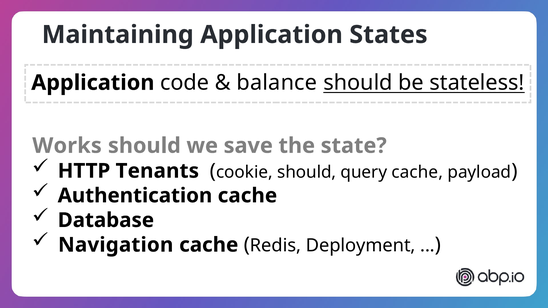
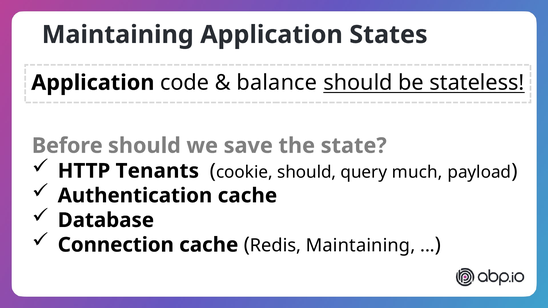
Works: Works -> Before (67, 146)
query cache: cache -> much (417, 172)
Navigation: Navigation -> Connection (116, 245)
Redis Deployment: Deployment -> Maintaining (361, 246)
